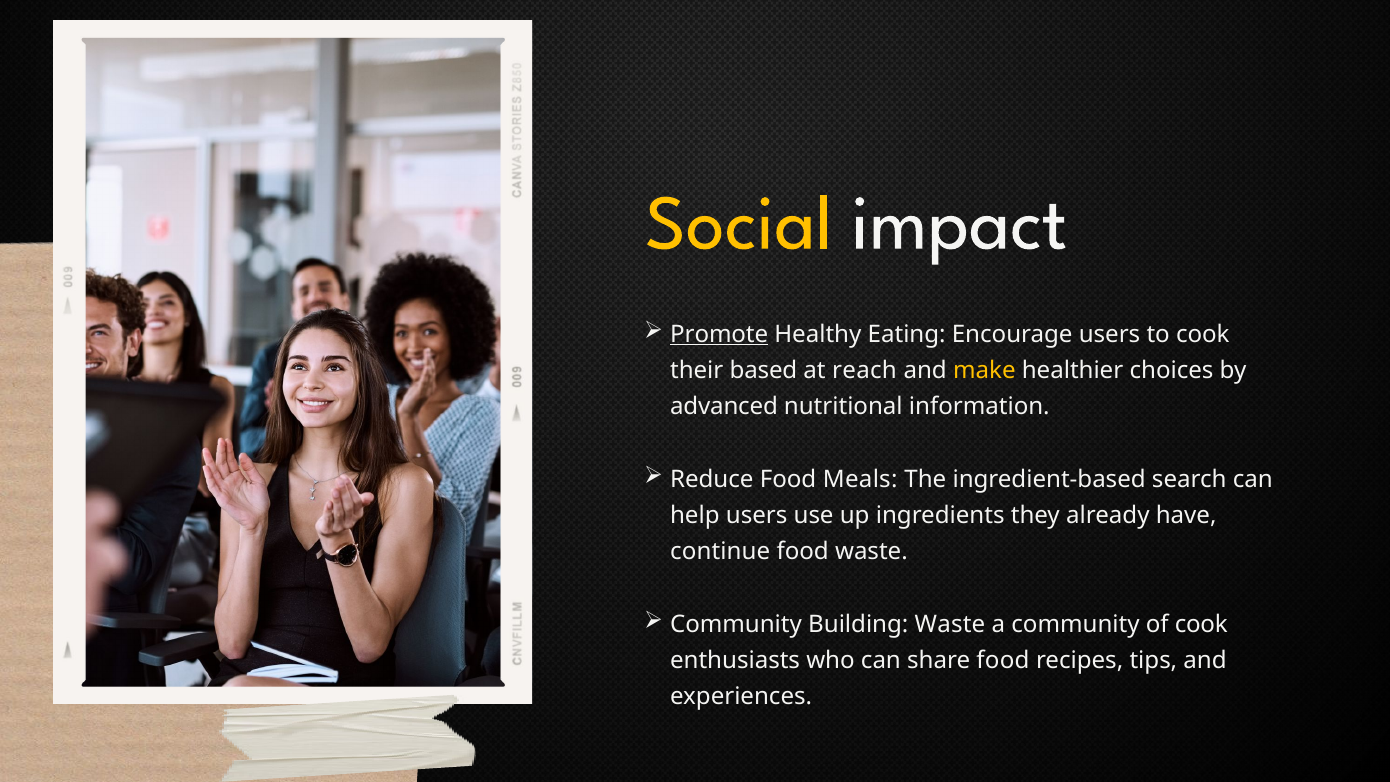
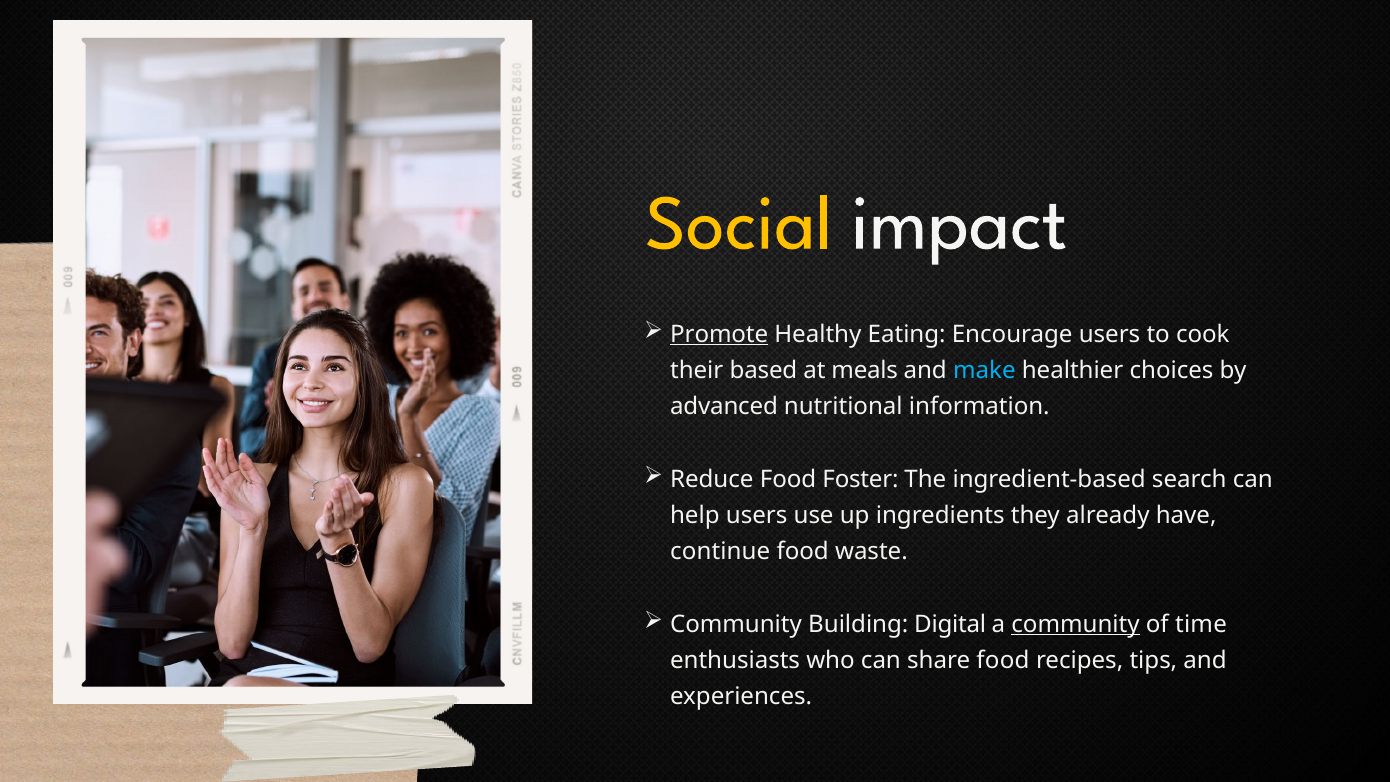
reach: reach -> meals (865, 371)
make colour: yellow -> light blue (984, 371)
Meals: Meals -> Foster (860, 479)
Building Waste: Waste -> Digital (950, 624)
community underline: none -> present (1076, 624)
of cook: cook -> time (1201, 624)
